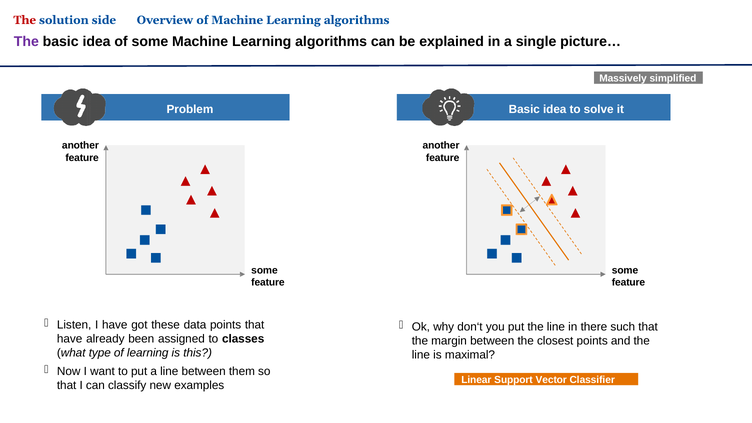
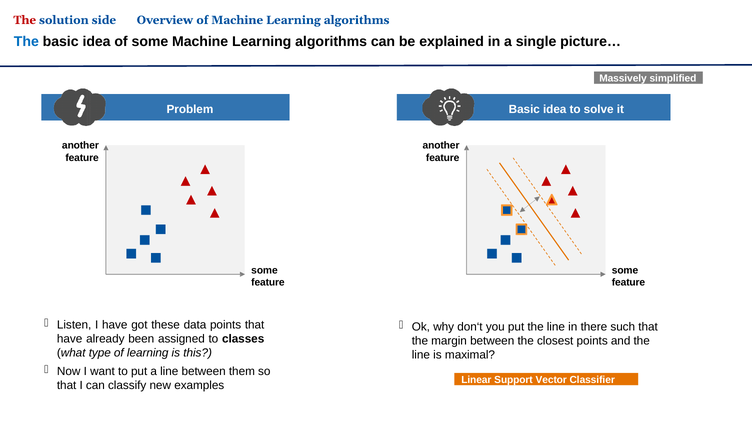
The colour: purple -> blue (26, 42)
